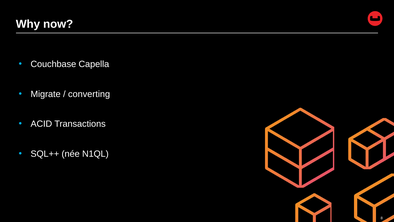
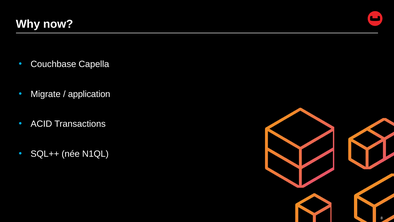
converting: converting -> application (89, 94)
